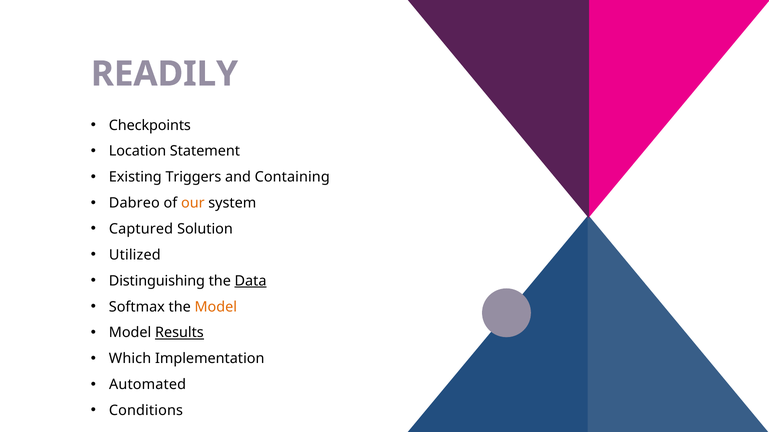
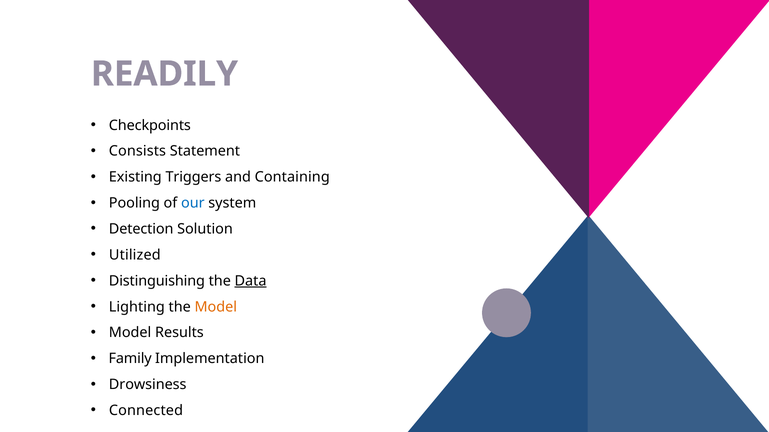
Location: Location -> Consists (137, 151)
Dabreo: Dabreo -> Pooling (134, 203)
our colour: orange -> blue (193, 203)
Captured: Captured -> Detection (141, 229)
Softmax: Softmax -> Lighting (137, 307)
Results underline: present -> none (179, 333)
Which: Which -> Family (130, 359)
Automated: Automated -> Drowsiness (148, 385)
Conditions: Conditions -> Connected (146, 411)
